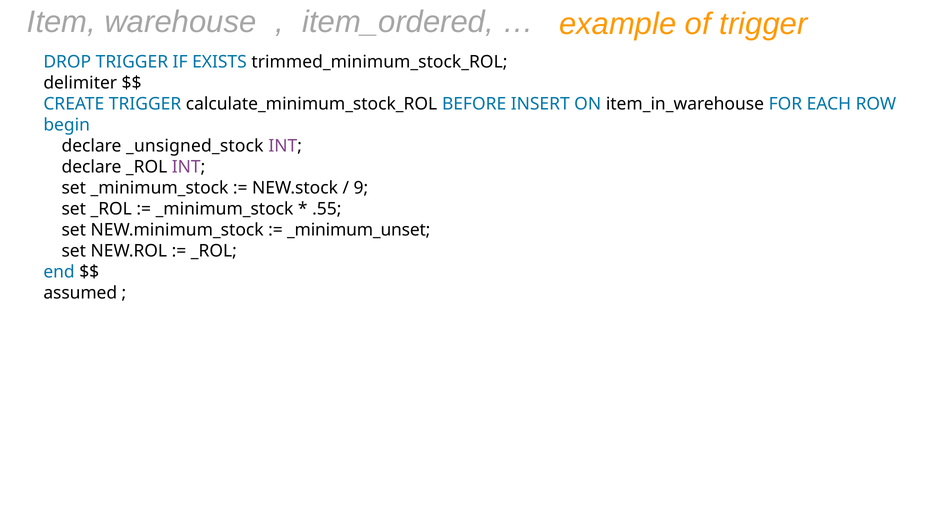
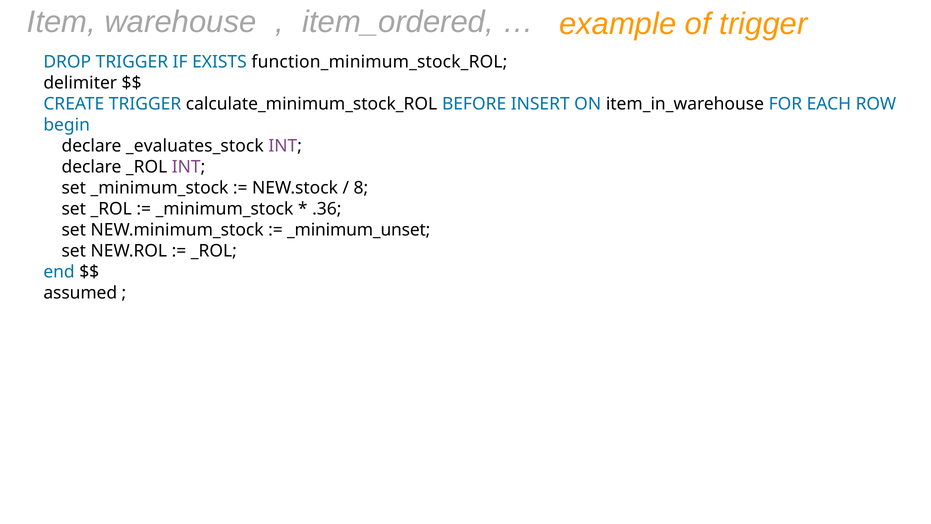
trimmed_minimum_stock_ROL: trimmed_minimum_stock_ROL -> function_minimum_stock_ROL (379, 62)
_unsigned_stock: _unsigned_stock -> _evaluates_stock (195, 146)
9: 9 -> 8 (361, 188)
.55: .55 -> .36 (327, 209)
